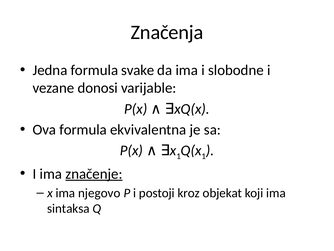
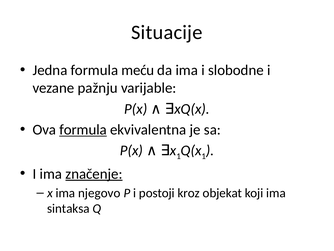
Značenja: Značenja -> Situacije (167, 32)
svake: svake -> meću (138, 70)
donosi: donosi -> pažnju (98, 88)
formula underline: none -> present (83, 129)
